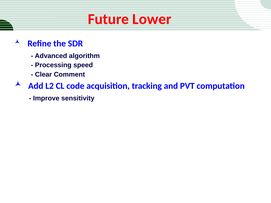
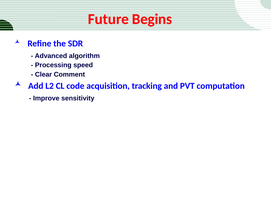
Lower: Lower -> Begins (152, 19)
